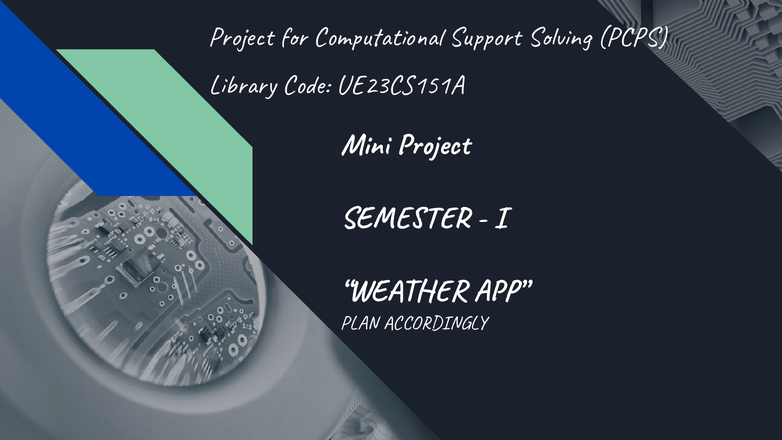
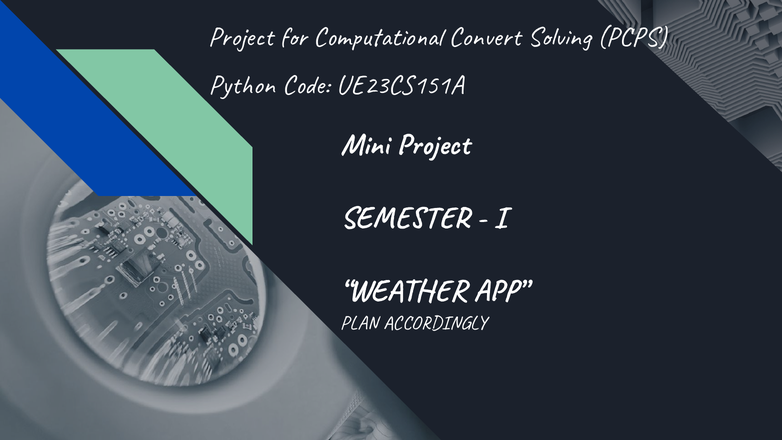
Support: Support -> Convert (485, 37)
Library: Library -> Python (242, 85)
